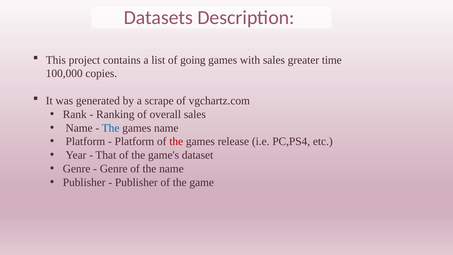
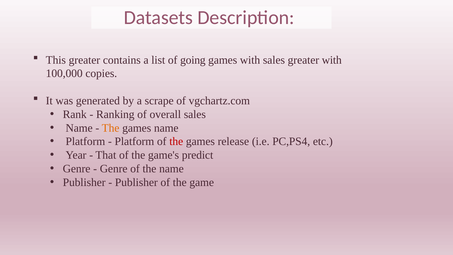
This project: project -> greater (84, 60)
greater time: time -> with (332, 60)
The colour: blue -> orange (111, 128)
dataset: dataset -> predict (198, 155)
